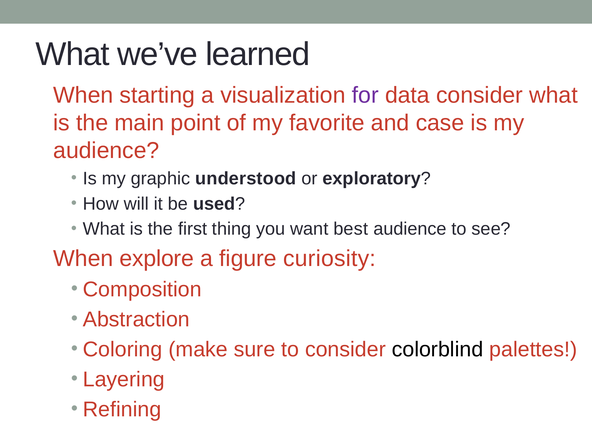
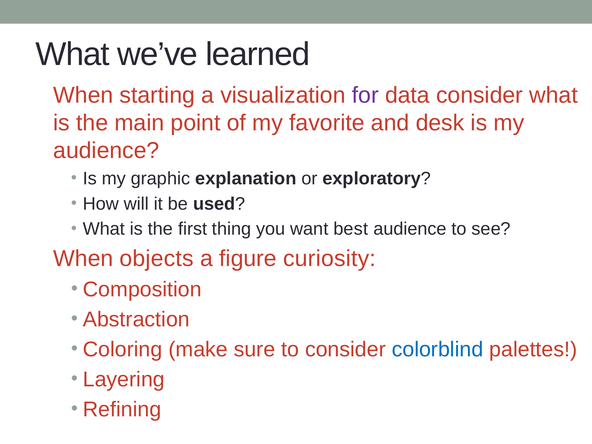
case: case -> desk (440, 123)
understood: understood -> explanation (246, 178)
explore: explore -> objects (157, 259)
colorblind colour: black -> blue (438, 349)
